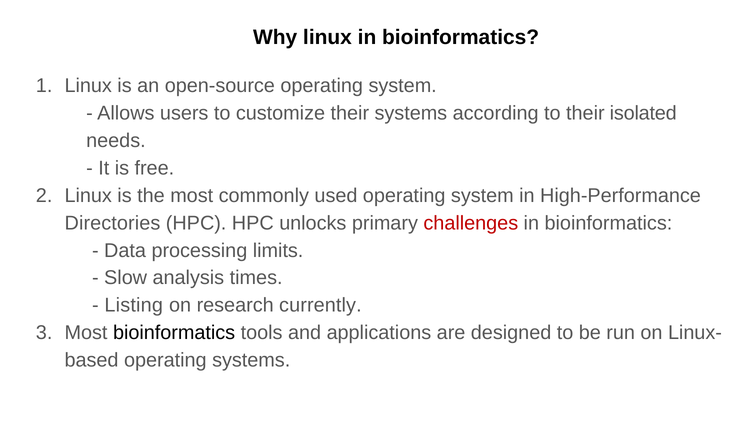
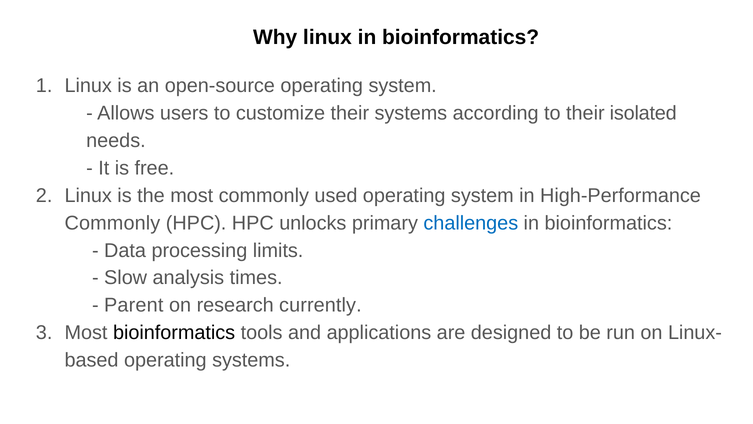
Directories: Directories -> Commonly (112, 223)
challenges colour: red -> blue (471, 223)
Listing: Listing -> Parent (134, 305)
